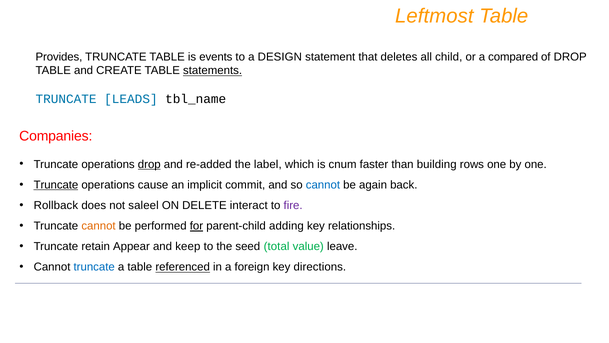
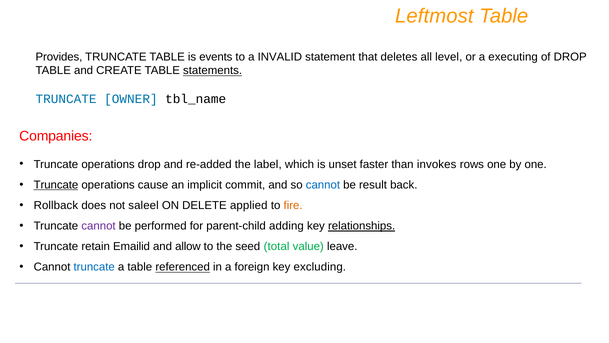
DESIGN: DESIGN -> INVALID (280, 57)
child: child -> level (449, 57)
compared: compared -> executing (513, 57)
LEADS: LEADS -> OWNER (131, 99)
drop underline: present -> none (149, 164)
cnum: cnum -> unset (343, 164)
building: building -> invokes (437, 164)
again: again -> result (373, 185)
interact: interact -> applied (249, 205)
fire colour: purple -> orange (293, 205)
cannot colour: orange -> purple (99, 226)
for underline: present -> none (196, 226)
relationships underline: none -> present (362, 226)
Appear: Appear -> Emailid (132, 246)
keep: keep -> allow (188, 246)
directions: directions -> excluding (320, 267)
